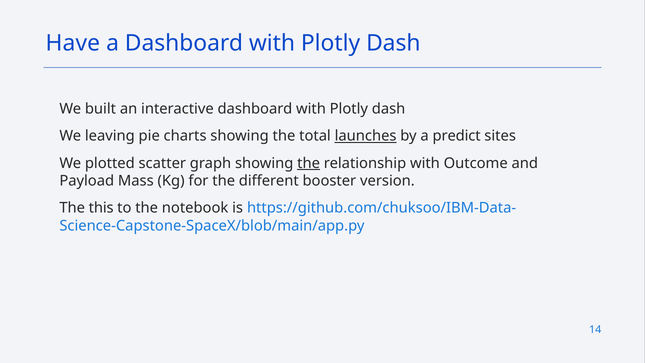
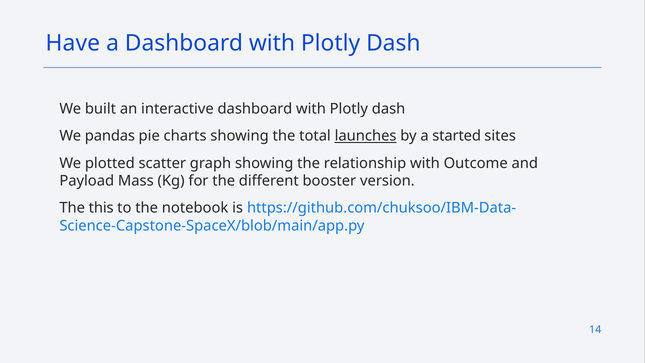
leaving: leaving -> pandas (110, 136)
predict: predict -> started (457, 136)
the underline: present -> none (309, 163)
